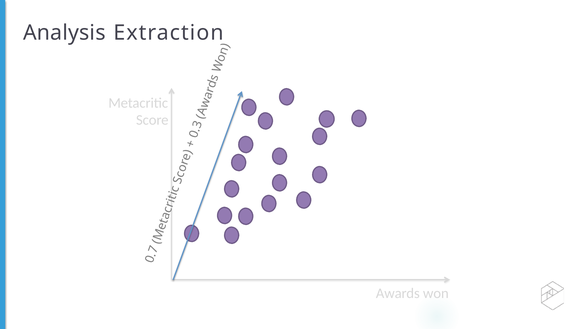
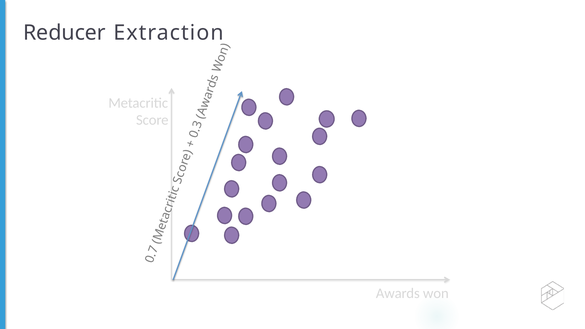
Analysis: Analysis -> Reducer (64, 33)
